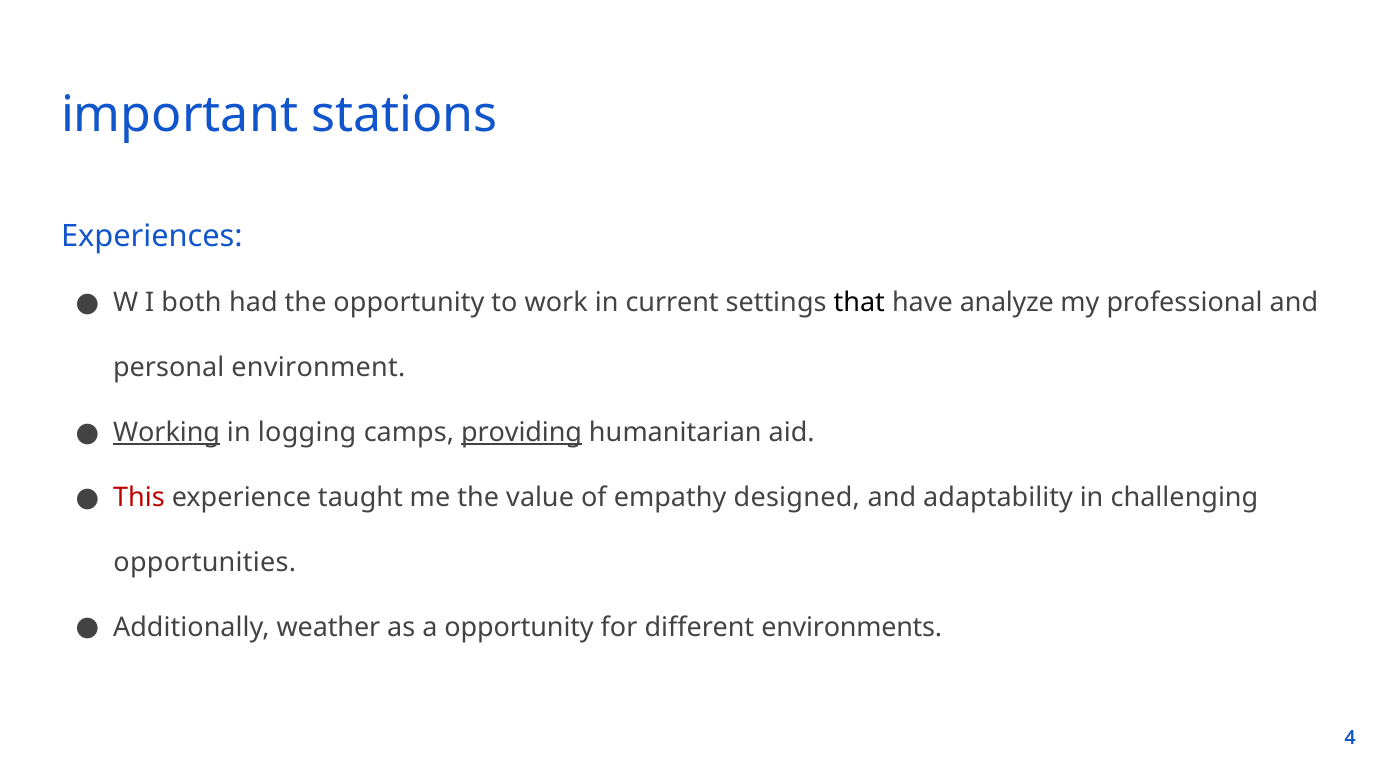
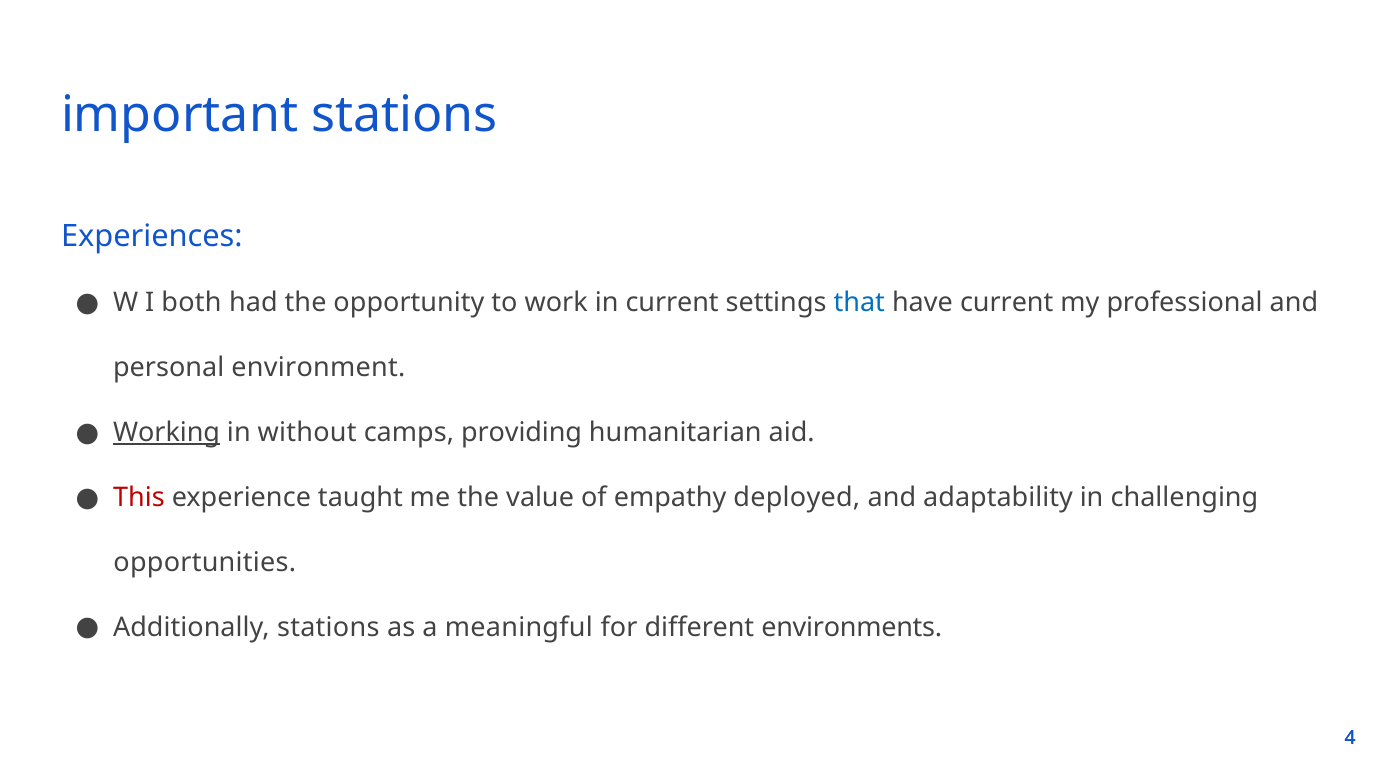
that colour: black -> blue (859, 303)
have analyze: analyze -> current (1007, 303)
logging: logging -> without (307, 433)
providing underline: present -> none (522, 433)
designed: designed -> deployed (797, 497)
Additionally weather: weather -> stations (328, 627)
a opportunity: opportunity -> meaningful (519, 627)
